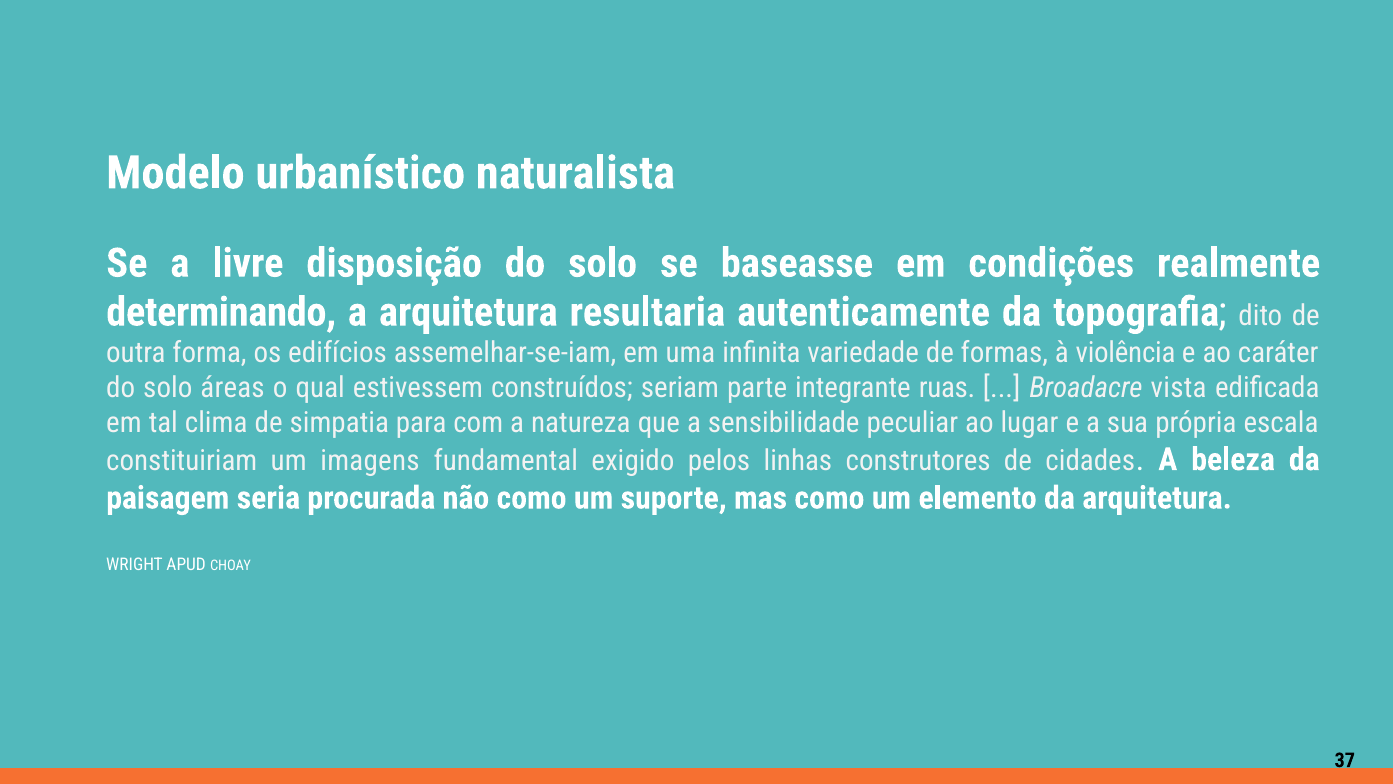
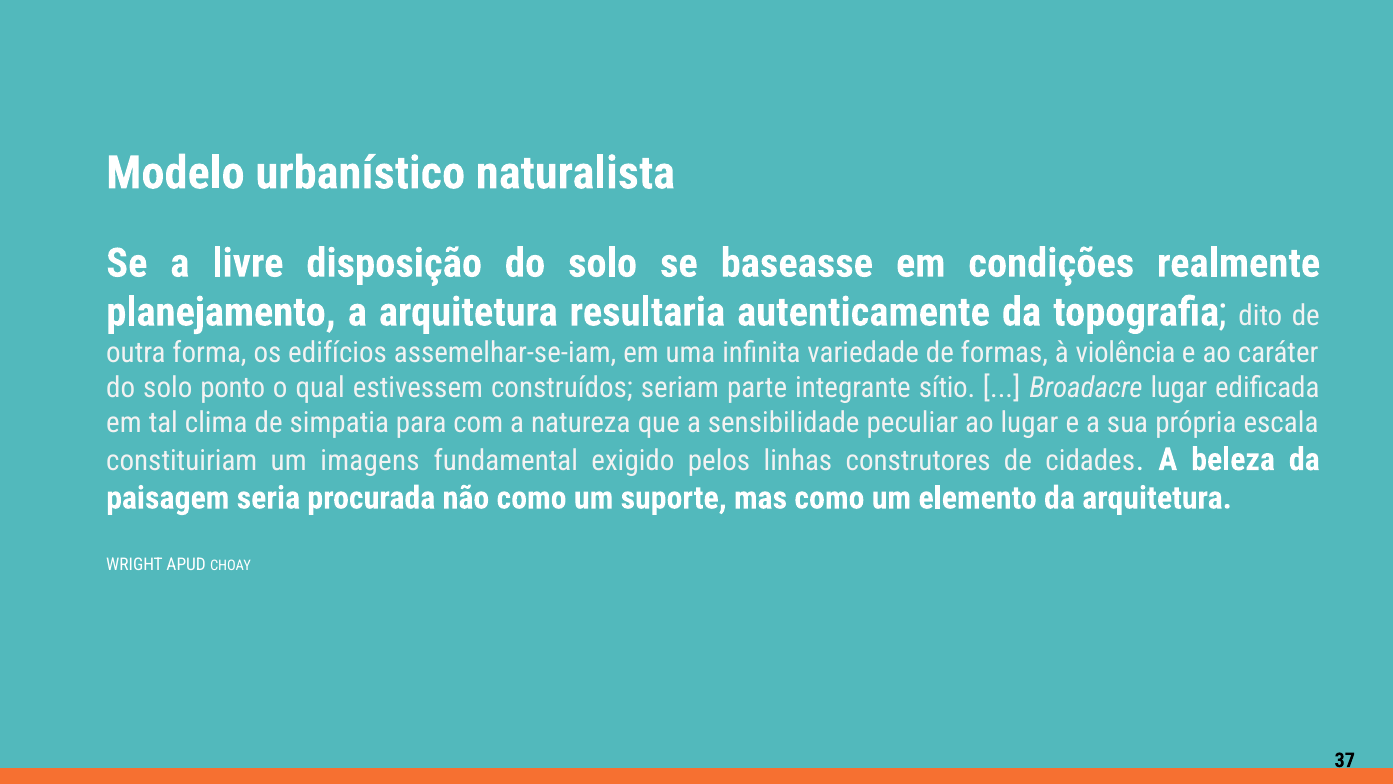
determinando: determinando -> planejamento (221, 312)
áreas: áreas -> ponto (233, 388)
ruas: ruas -> sítio (947, 388)
Broadacre vista: vista -> lugar (1179, 388)
